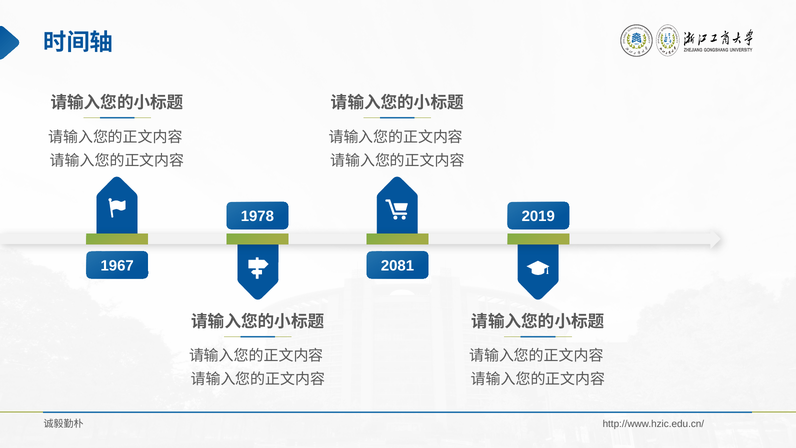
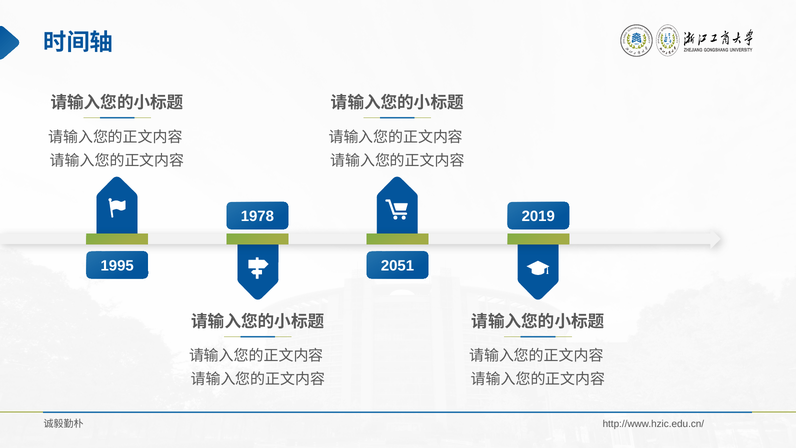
1967: 1967 -> 1995 (117, 266)
2081: 2081 -> 2051 (397, 266)
